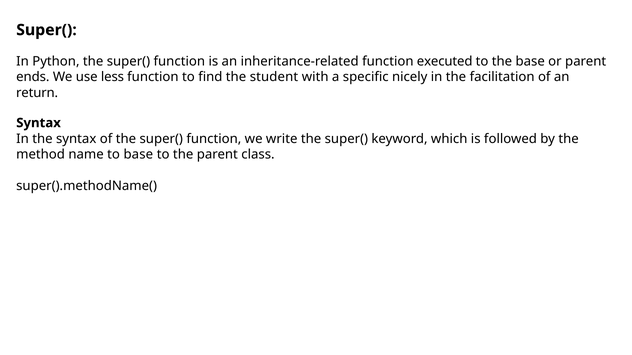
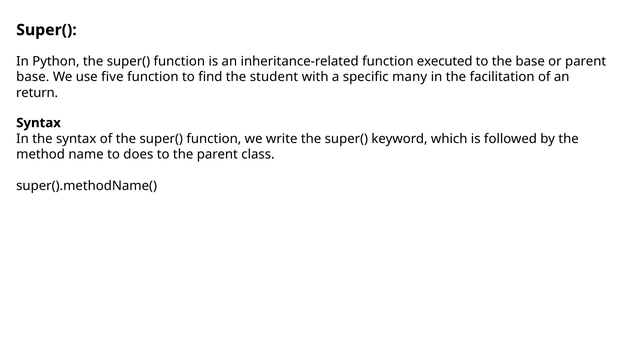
ends: ends -> base (33, 77)
less: less -> five (112, 77)
nicely: nicely -> many (410, 77)
to base: base -> does (138, 155)
